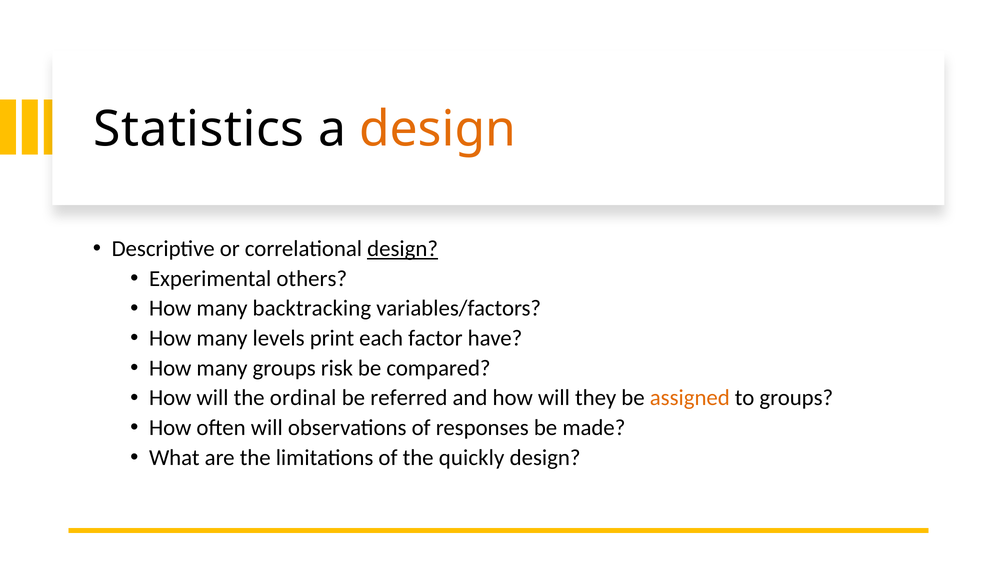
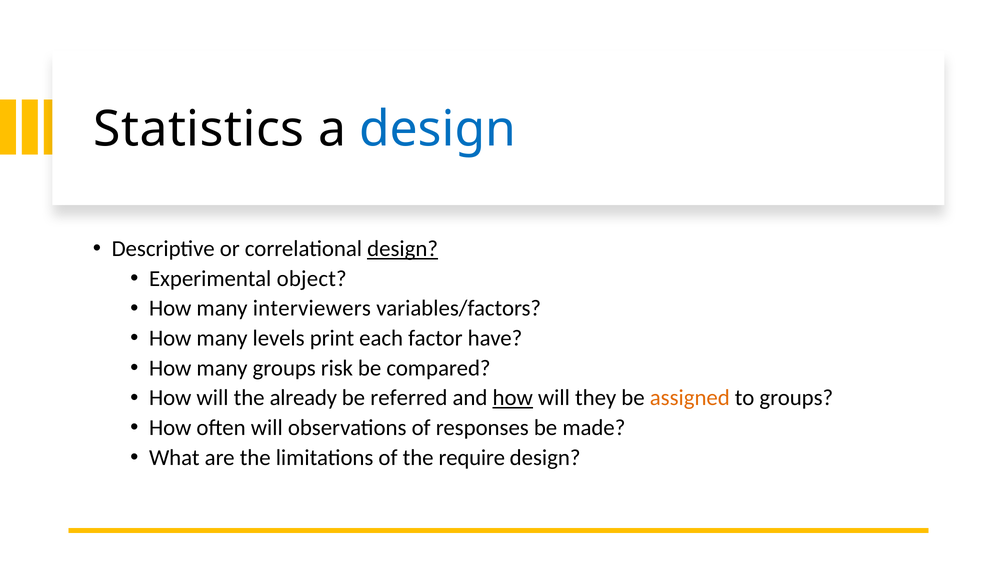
design colour: orange -> blue (438, 129)
others: others -> object (312, 279)
backtracking: backtracking -> interviewers (312, 308)
ordinal: ordinal -> already (303, 398)
how underline: none -> present (513, 398)
quickly: quickly -> require (472, 457)
